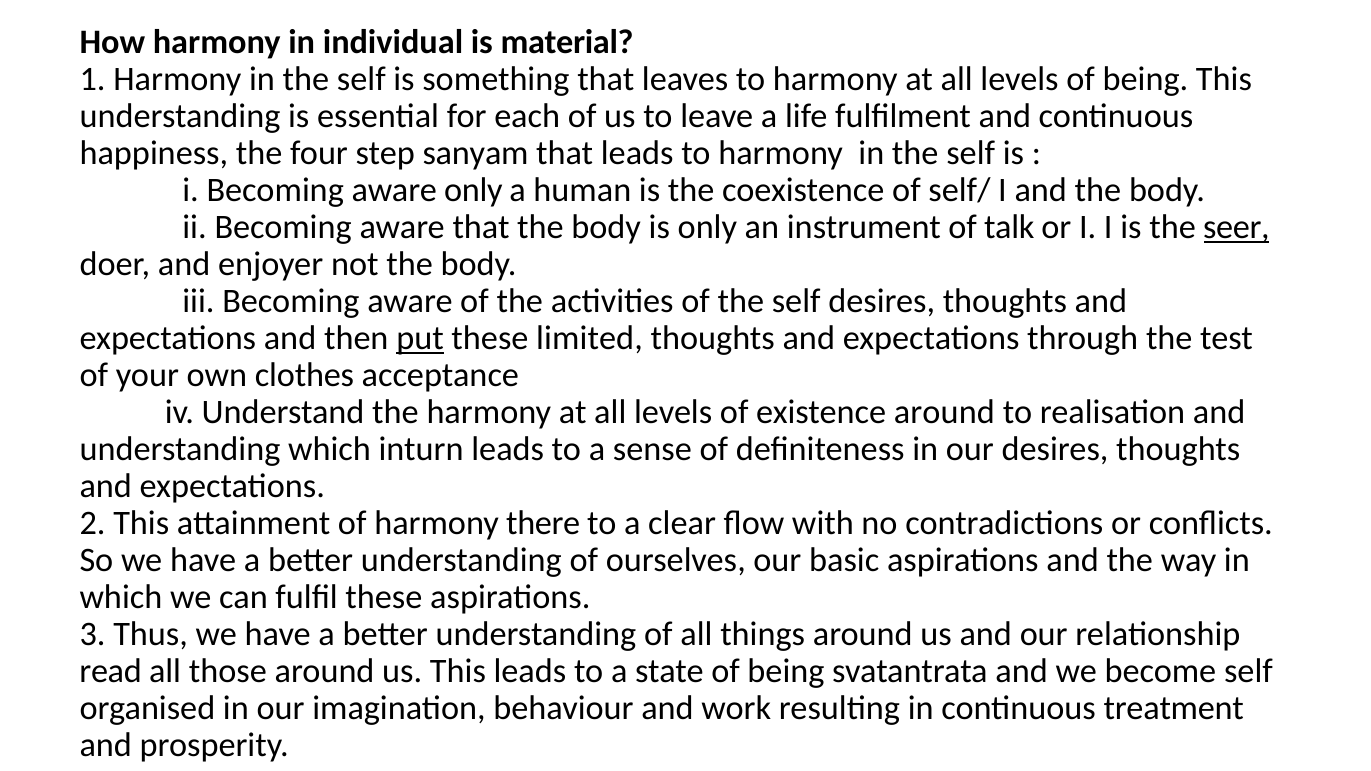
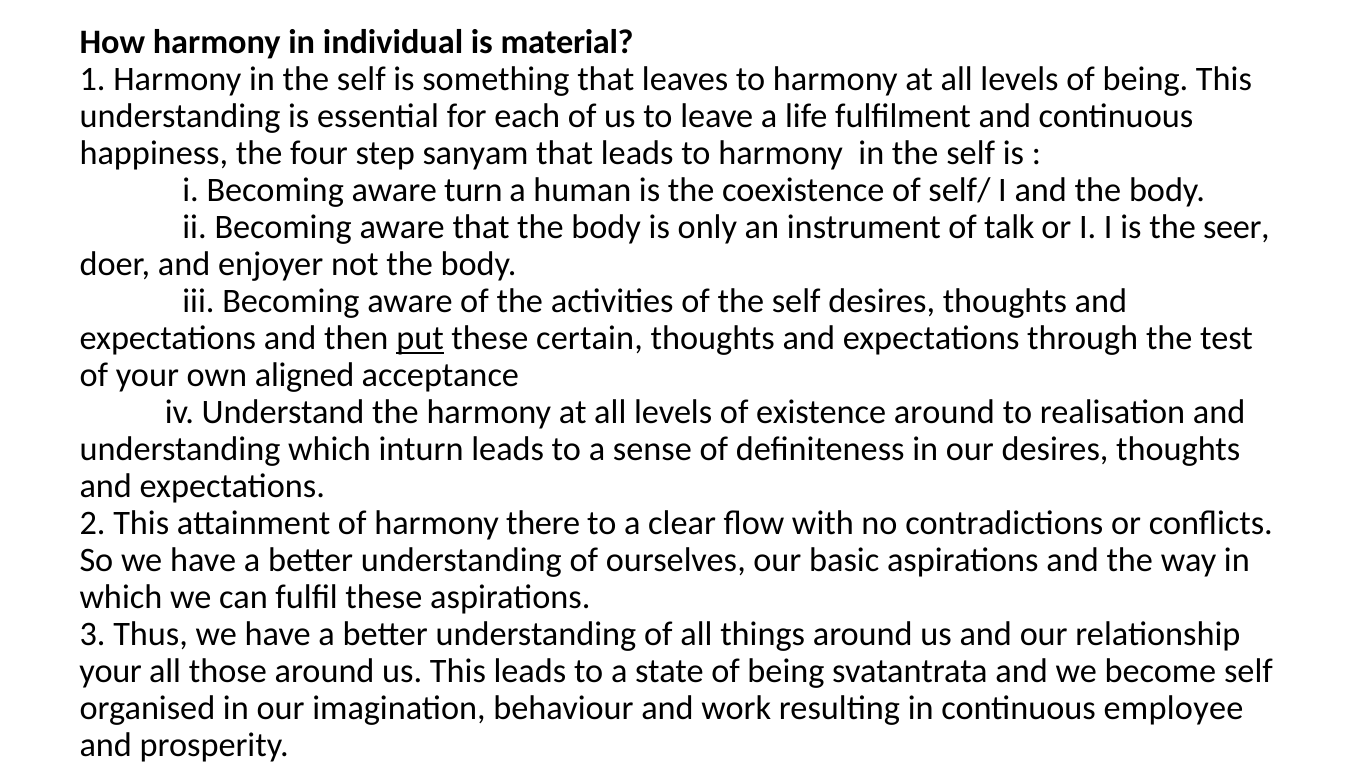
aware only: only -> turn (473, 191)
seer underline: present -> none (1236, 228)
limited: limited -> certain (590, 339)
clothes: clothes -> aligned (305, 376)
read: read -> your (111, 672)
treatment: treatment -> employee (1173, 709)
